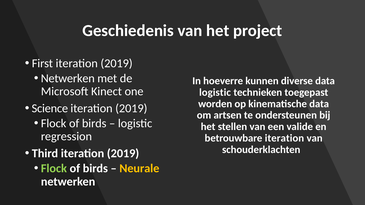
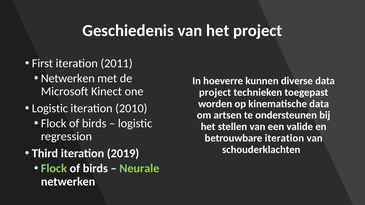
First iteration 2019: 2019 -> 2011 (117, 63)
logistic: logistic -> project (215, 92)
Science: Science -> Logistic (50, 108)
2019: 2019 -> 2010 (131, 108)
Neurale colour: yellow -> light green (139, 169)
